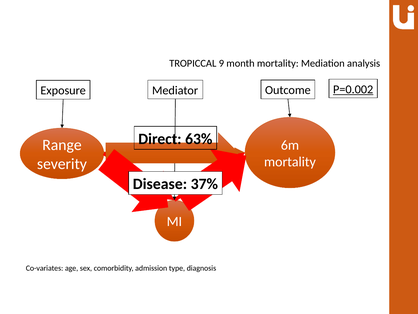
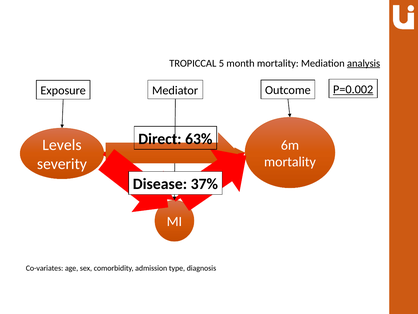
9: 9 -> 5 (221, 63)
analysis underline: none -> present (364, 63)
Range: Range -> Levels (62, 145)
